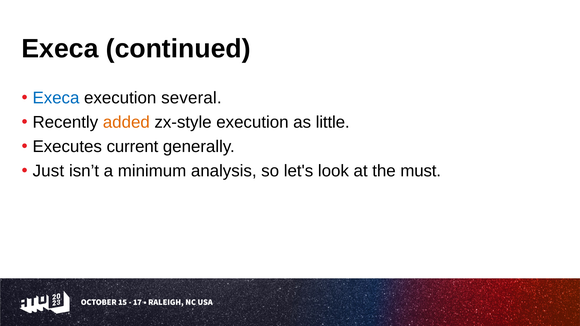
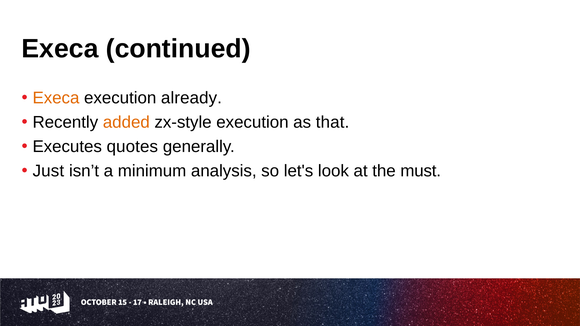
Execa colour: blue -> orange (56, 98)
several: several -> already (191, 98)
little: little -> that (333, 122)
current: current -> quotes (132, 147)
